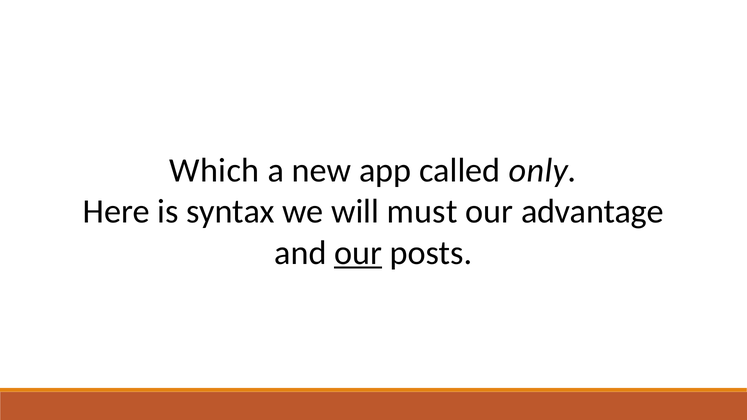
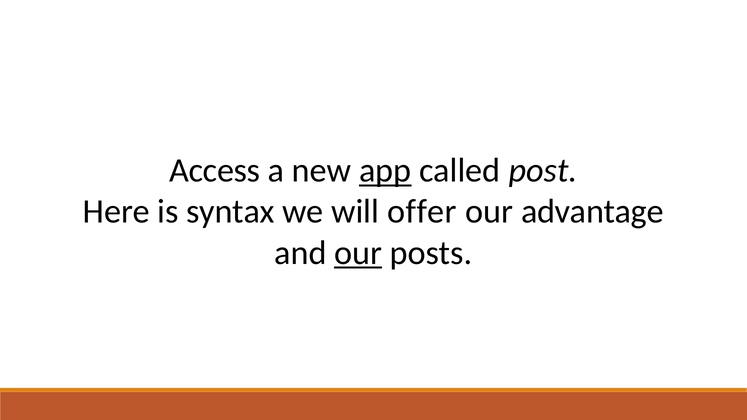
Which: Which -> Access (215, 171)
app underline: none -> present (385, 171)
only: only -> post (543, 171)
must: must -> offer (422, 212)
